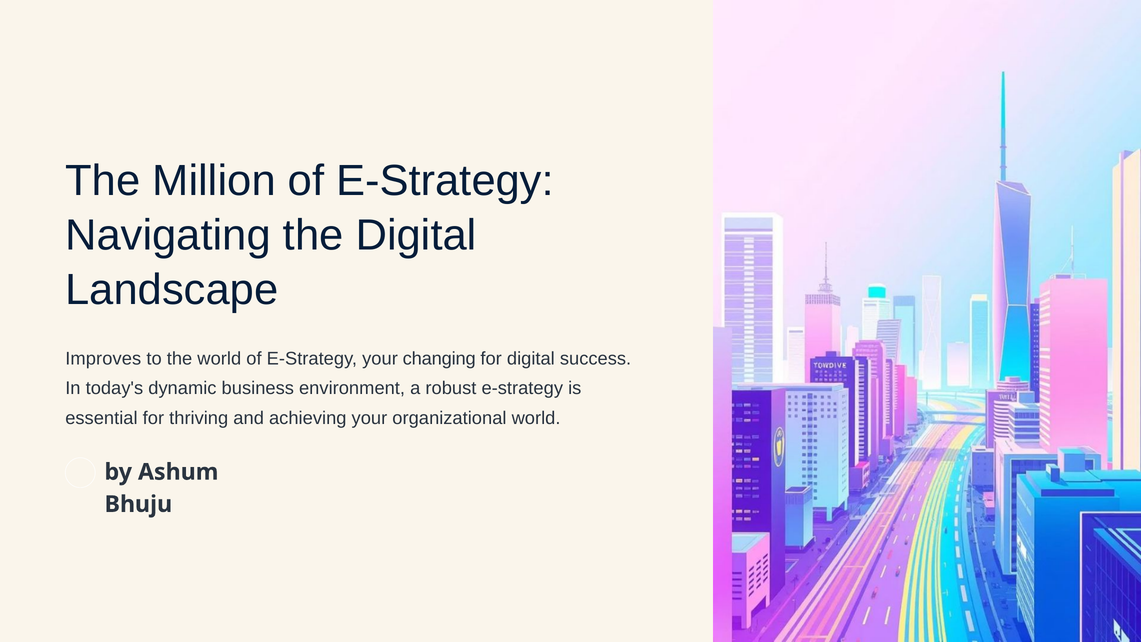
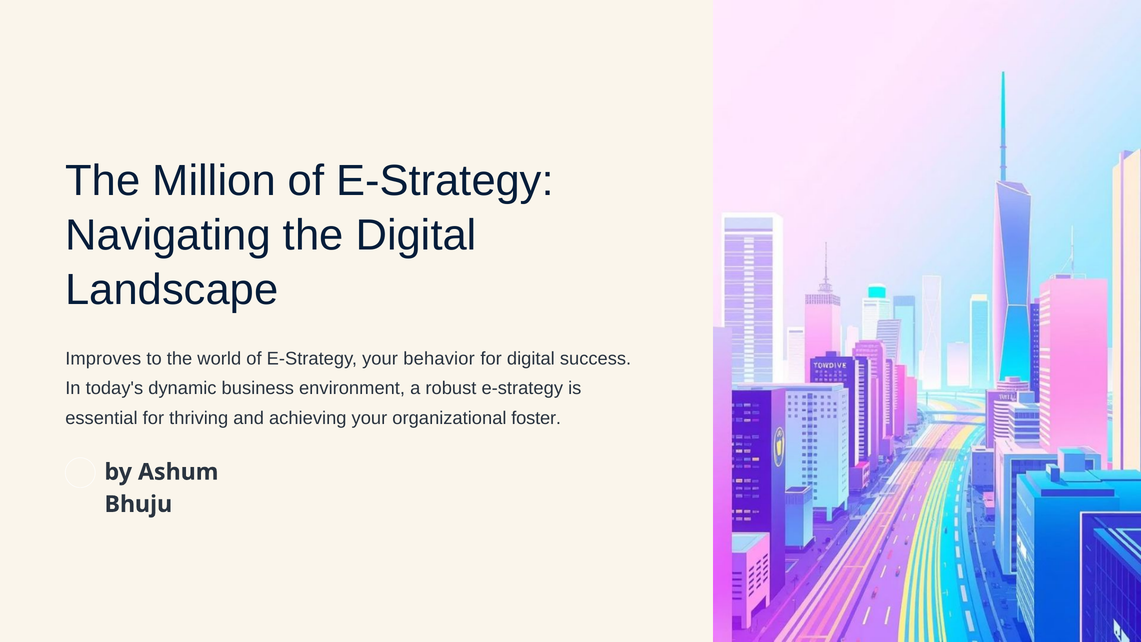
changing: changing -> behavior (439, 359)
organizational world: world -> foster (536, 418)
